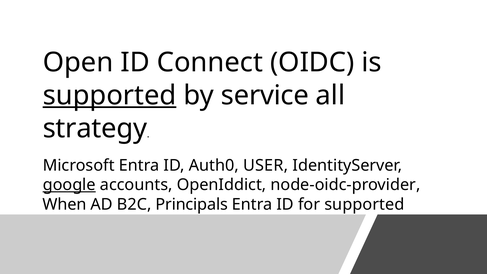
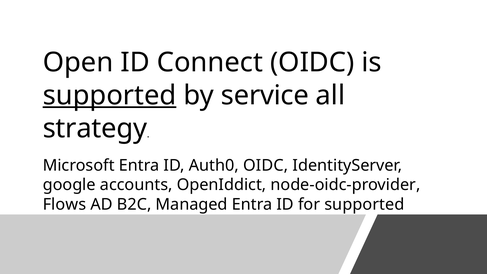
Auth0 USER: USER -> OIDC (266, 165)
google underline: present -> none (69, 185)
When: When -> Flows (64, 204)
Principals: Principals -> Managed (192, 204)
